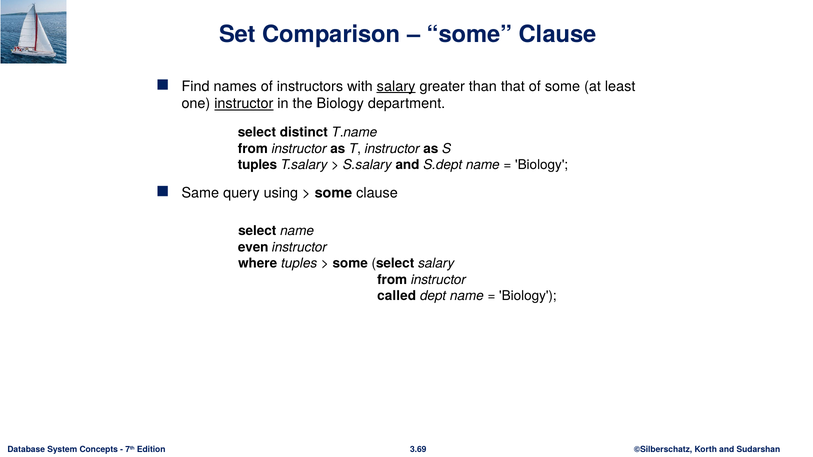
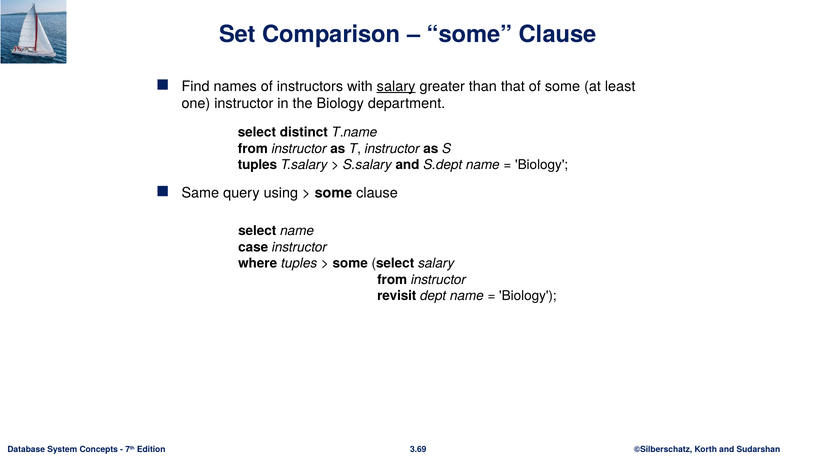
instructor underline: present -> none (244, 104)
even: even -> case (253, 247)
called: called -> revisit (397, 296)
